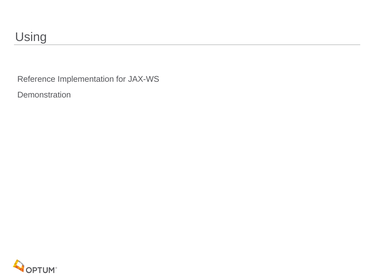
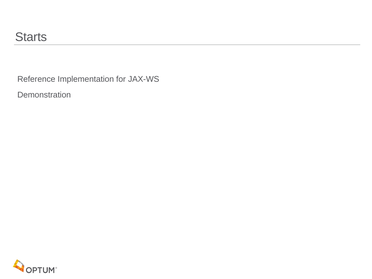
Using: Using -> Starts (31, 37)
